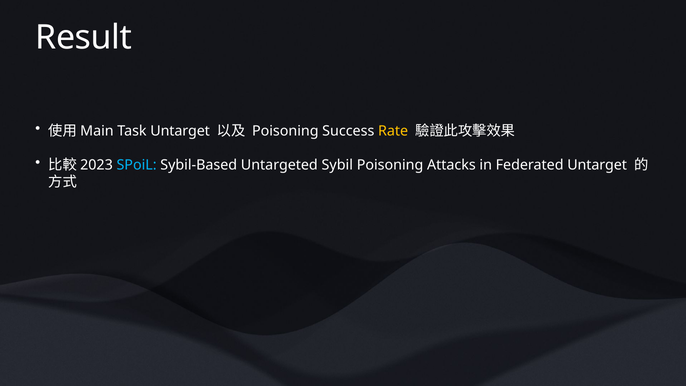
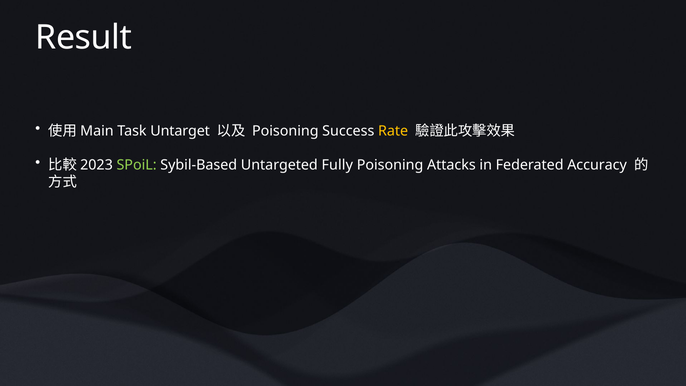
SPoiL colour: light blue -> light green (137, 165)
Sybil: Sybil -> Fully (337, 165)
Federated Untarget: Untarget -> Accuracy (597, 165)
